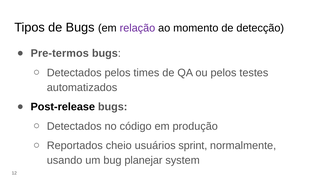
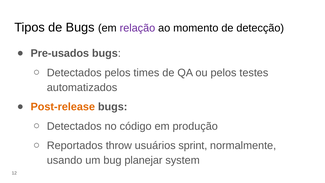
Pre-termos: Pre-termos -> Pre-usados (60, 53)
Post-release colour: black -> orange (63, 107)
cheio: cheio -> throw (119, 145)
